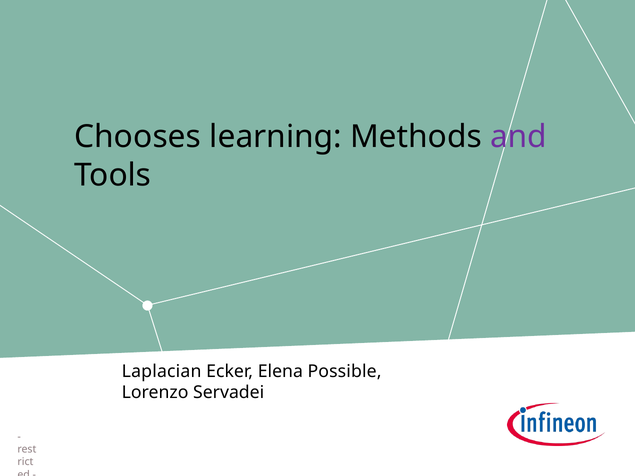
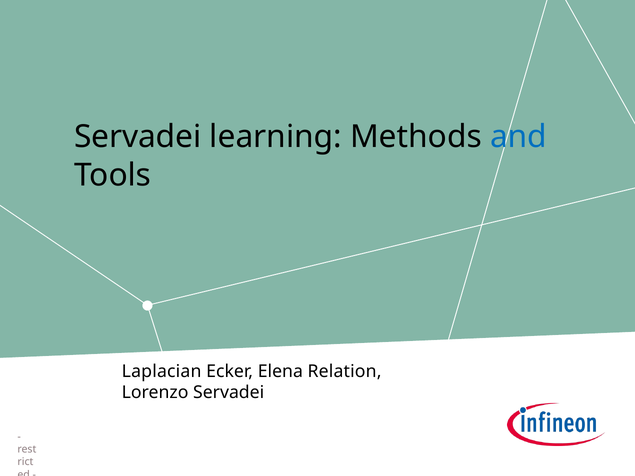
Chooses: Chooses -> Servadei (138, 137)
and colour: purple -> blue (519, 137)
Possible: Possible -> Relation (345, 372)
